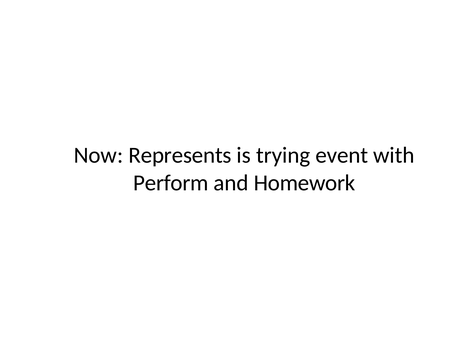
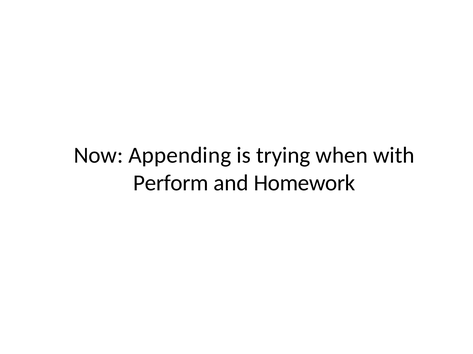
Represents: Represents -> Appending (180, 156)
event: event -> when (342, 156)
